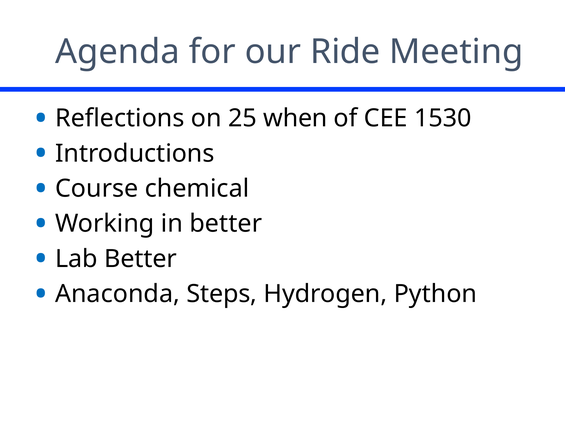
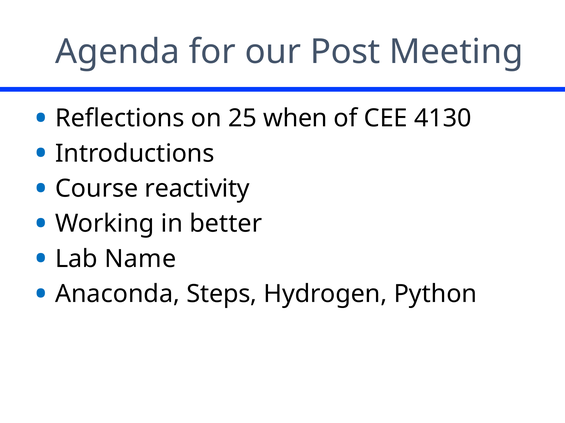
Ride: Ride -> Post (345, 52)
1530: 1530 -> 4130 (443, 119)
chemical: chemical -> reactivity (197, 189)
Lab Better: Better -> Name (140, 259)
